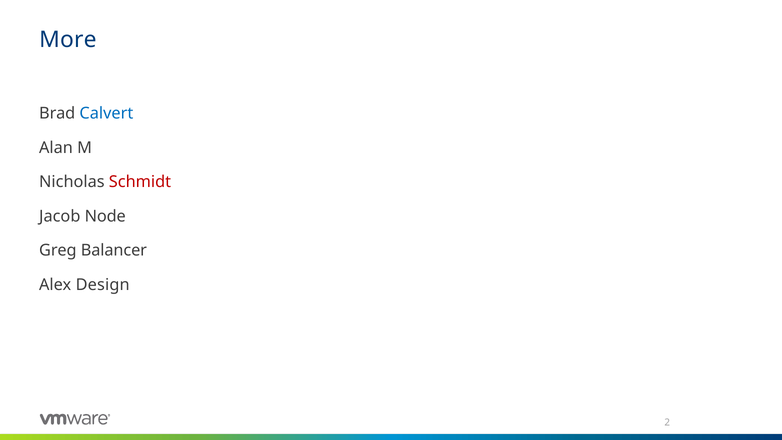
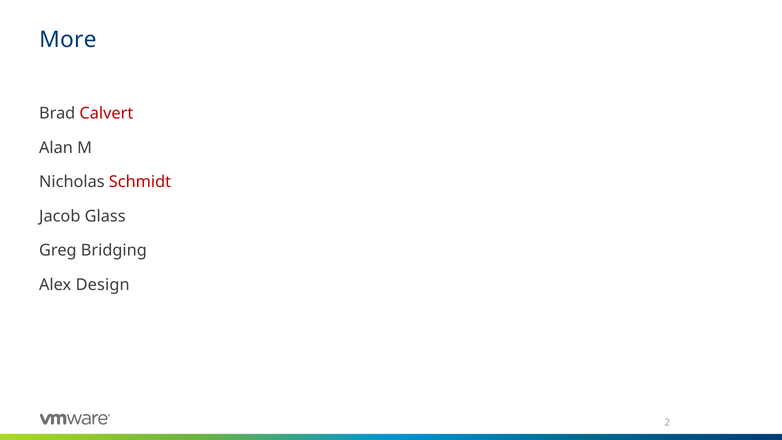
Calvert colour: blue -> red (106, 114)
Node: Node -> Glass (105, 216)
Balancer: Balancer -> Bridging (114, 250)
